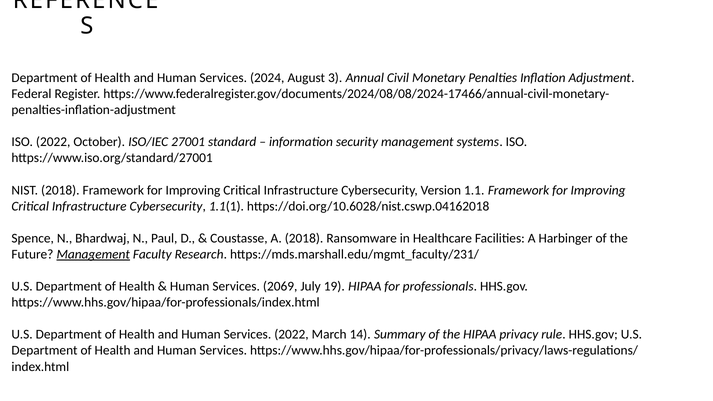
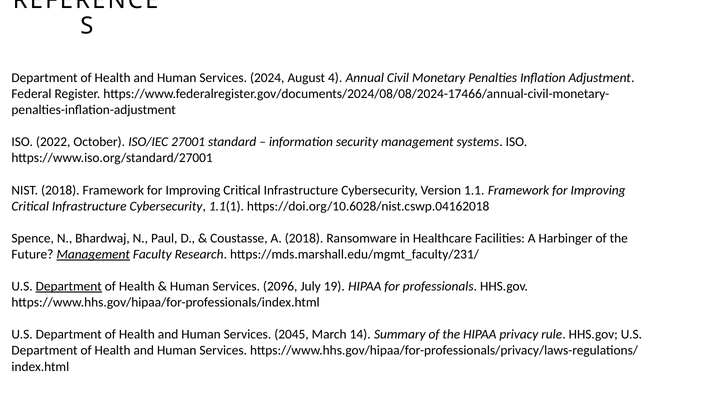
3: 3 -> 4 (335, 78)
Department underline: none -> present (69, 286)
2069: 2069 -> 2096 (280, 286)
Services 2022: 2022 -> 2045 (291, 335)
